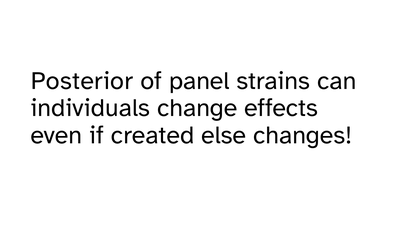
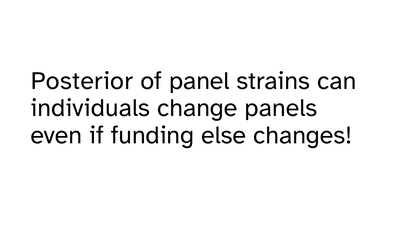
effects: effects -> panels (281, 108)
created: created -> funding (153, 135)
